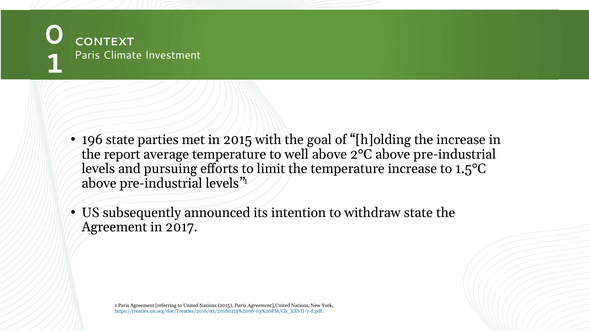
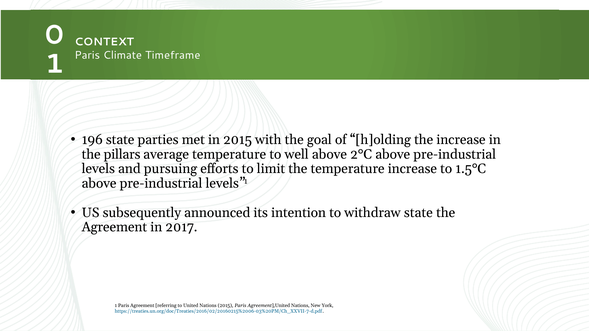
Investment: Investment -> Timeframe (173, 55)
report: report -> pillars (122, 154)
